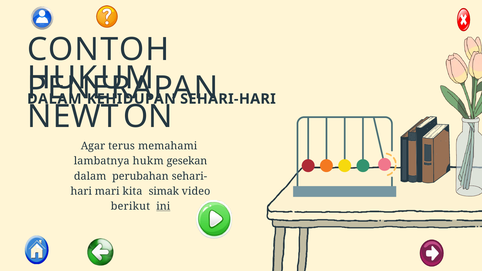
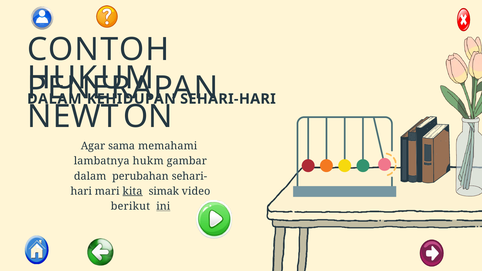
terus: terus -> sama (122, 146)
gesekan: gesekan -> gambar (187, 161)
kita underline: none -> present (132, 191)
